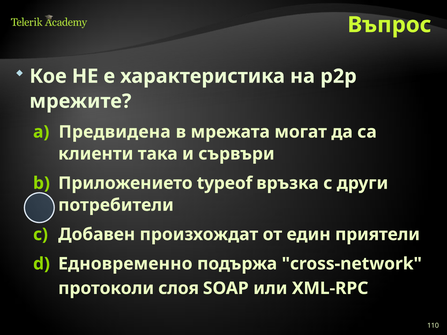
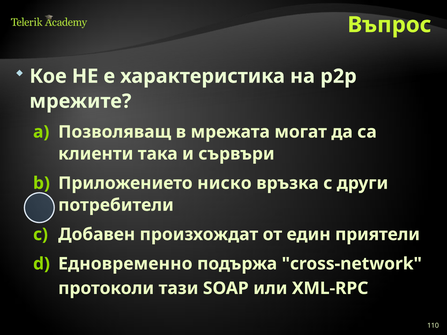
Предвидена: Предвидена -> Позволяващ (115, 132)
typeof: typeof -> ниско (224, 183)
слоя: слоя -> тази (179, 288)
